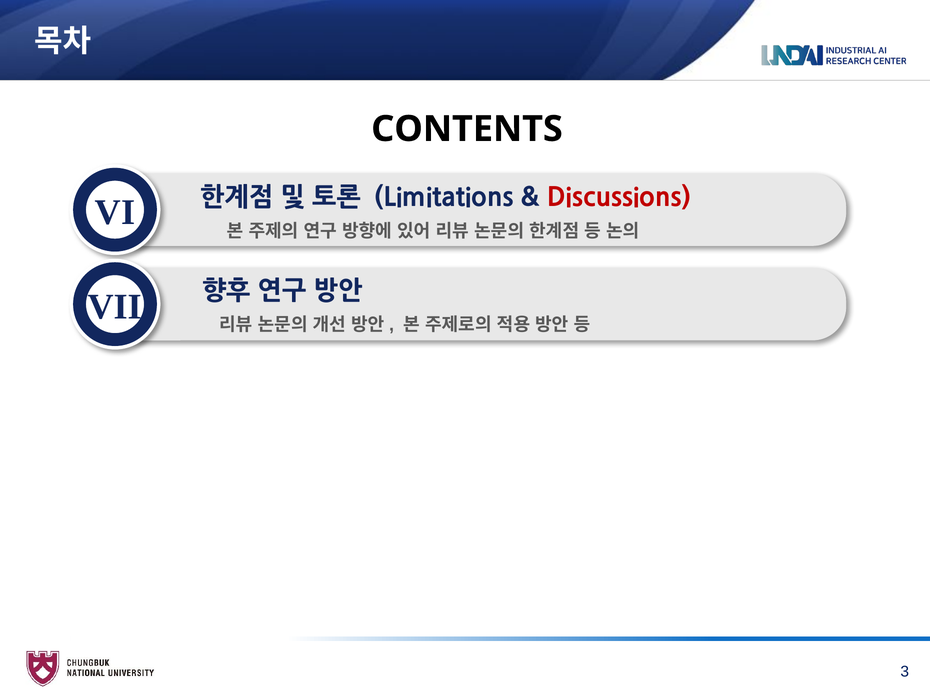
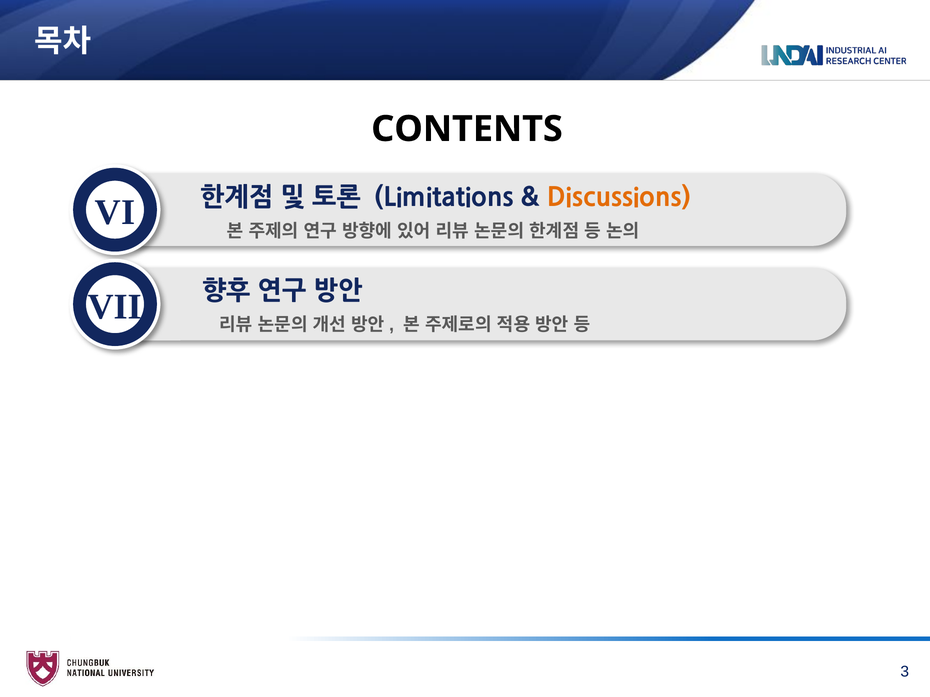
Discussions colour: red -> orange (619, 198)
